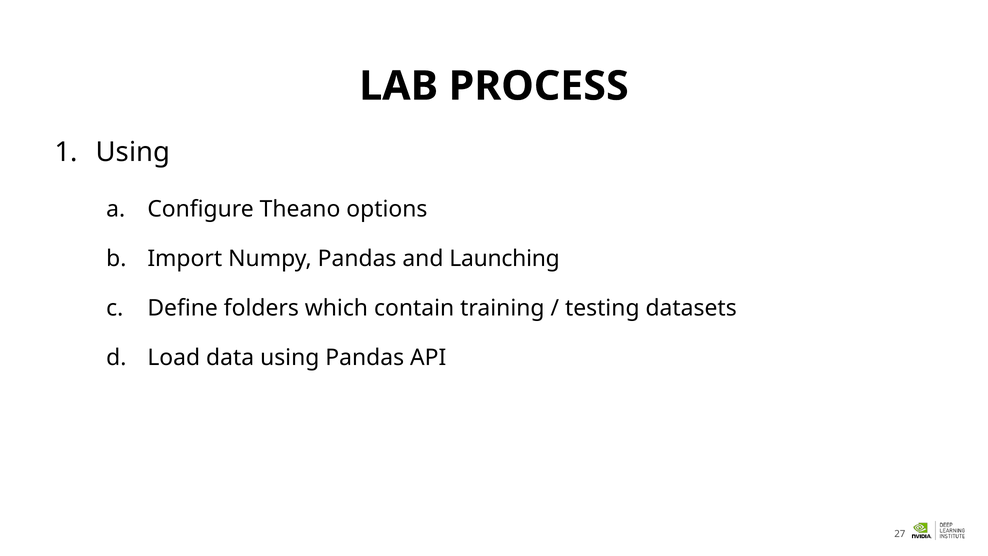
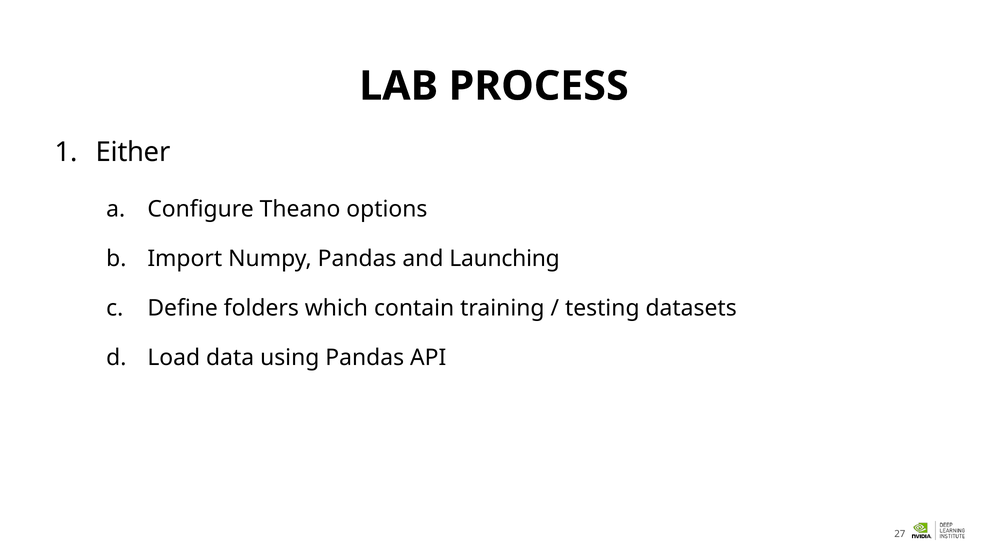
Using: Using -> Either (133, 152)
